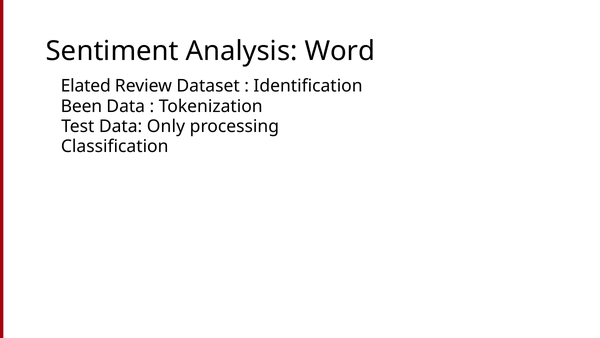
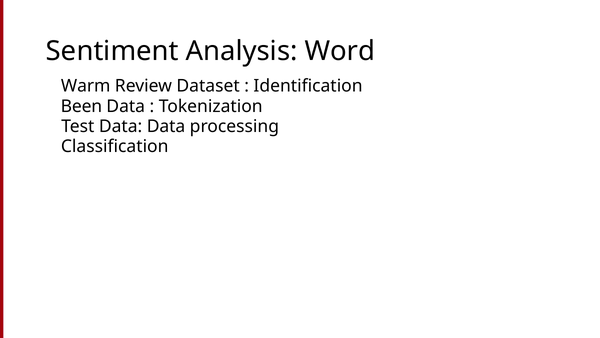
Elated: Elated -> Warm (86, 86)
Data Only: Only -> Data (166, 126)
